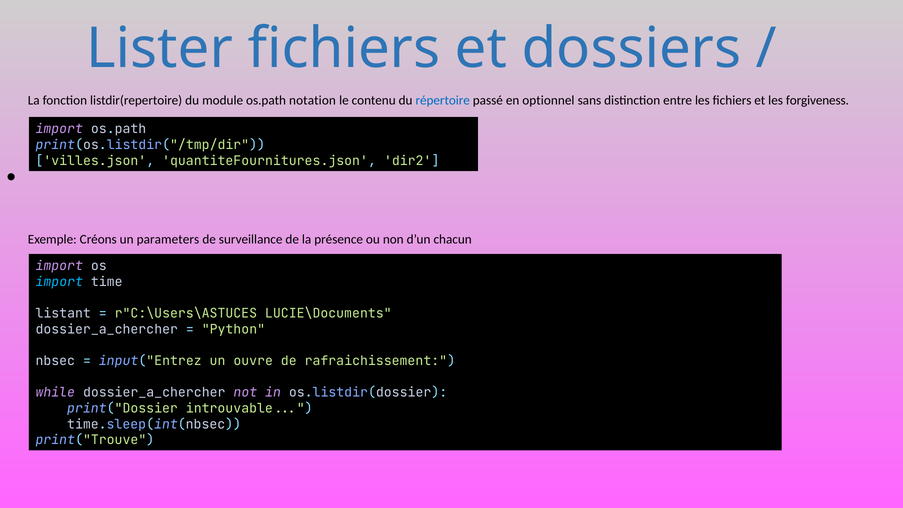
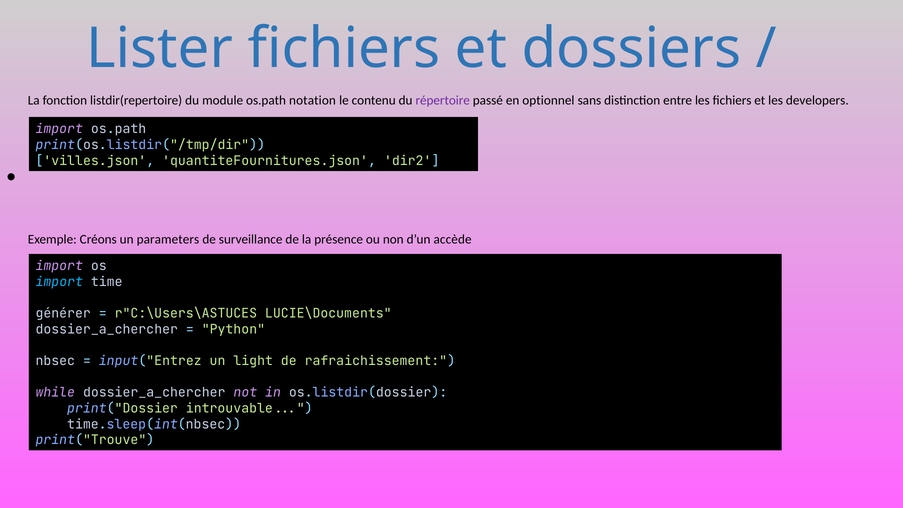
répertoire colour: blue -> purple (443, 100)
forgiveness: forgiveness -> developers (817, 100)
chacun: chacun -> accède (453, 239)
listant: listant -> générer (63, 314)
ouvre: ouvre -> light (253, 361)
